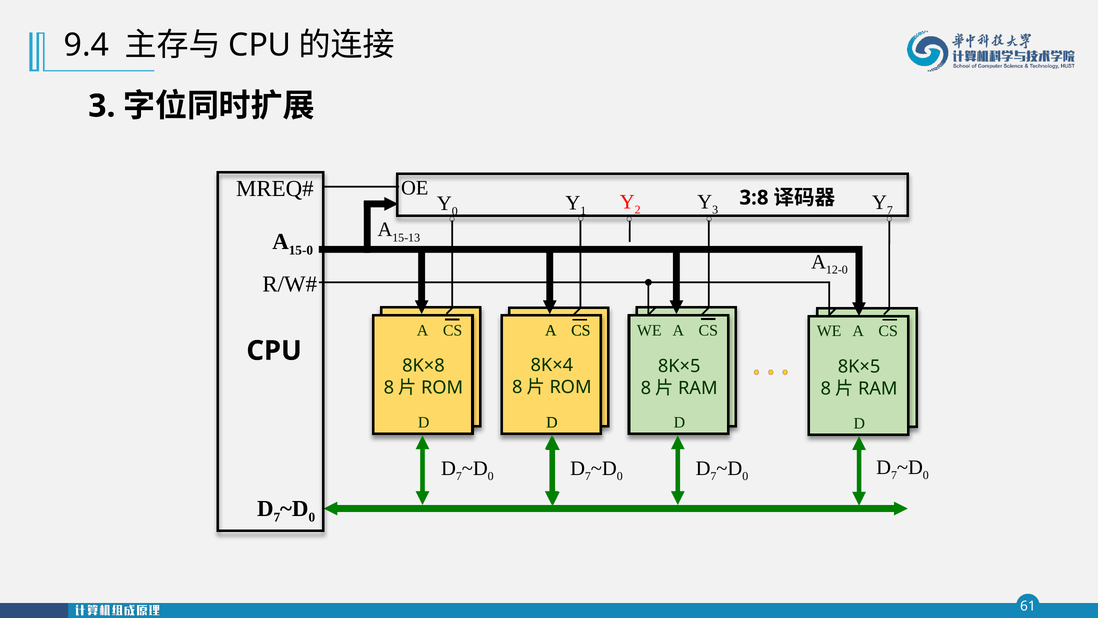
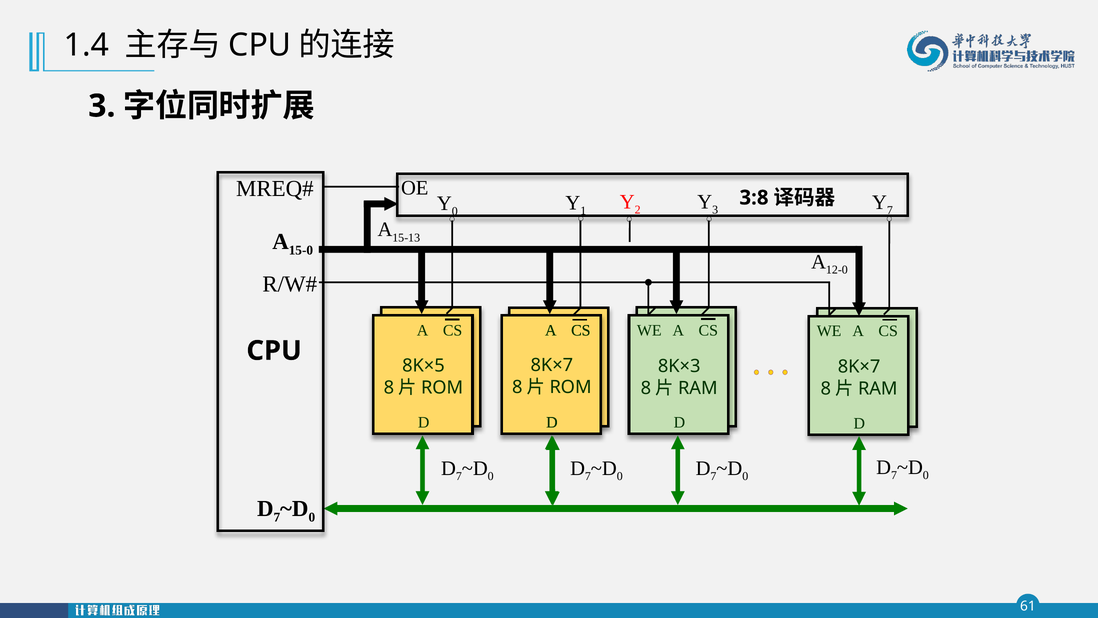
9.4: 9.4 -> 1.4 (86, 45)
8K×4: 8K×4 -> 8K×7 (552, 365)
8K×8: 8K×8 -> 8K×5 (423, 365)
8K×5: 8K×5 -> 8K×3 (679, 366)
8K×5: 8K×5 -> 8K×7 (859, 366)
